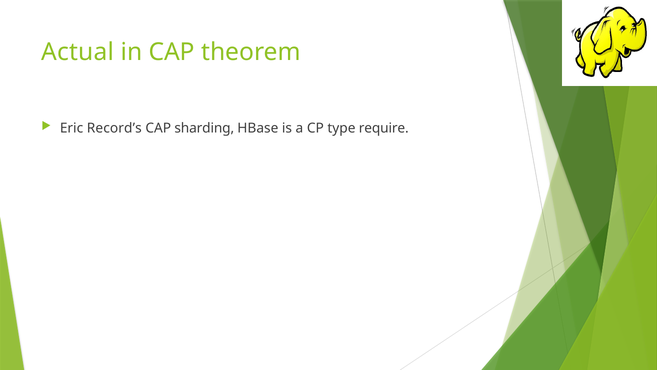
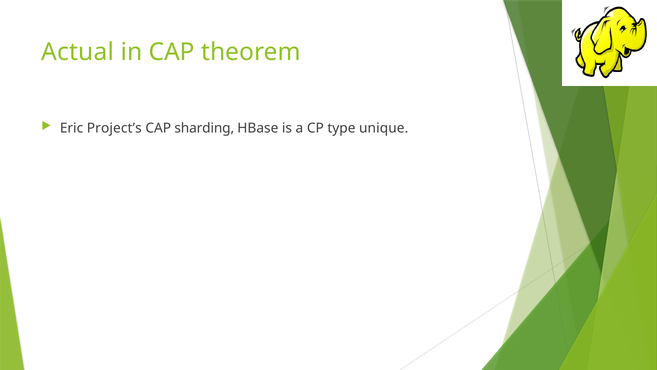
Record’s: Record’s -> Project’s (114, 128)
require: require -> unique (384, 128)
